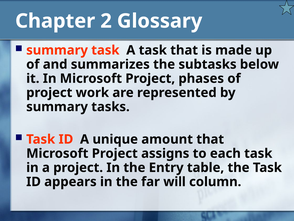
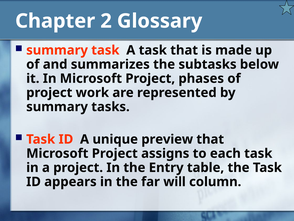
amount: amount -> preview (167, 139)
